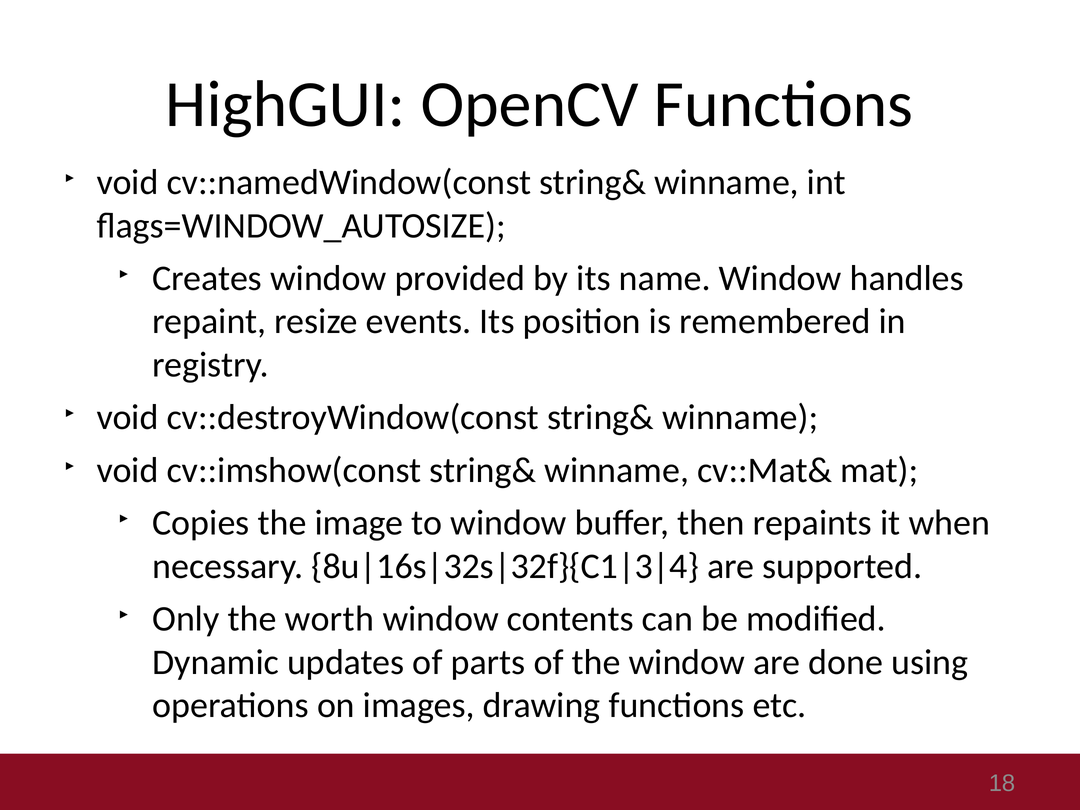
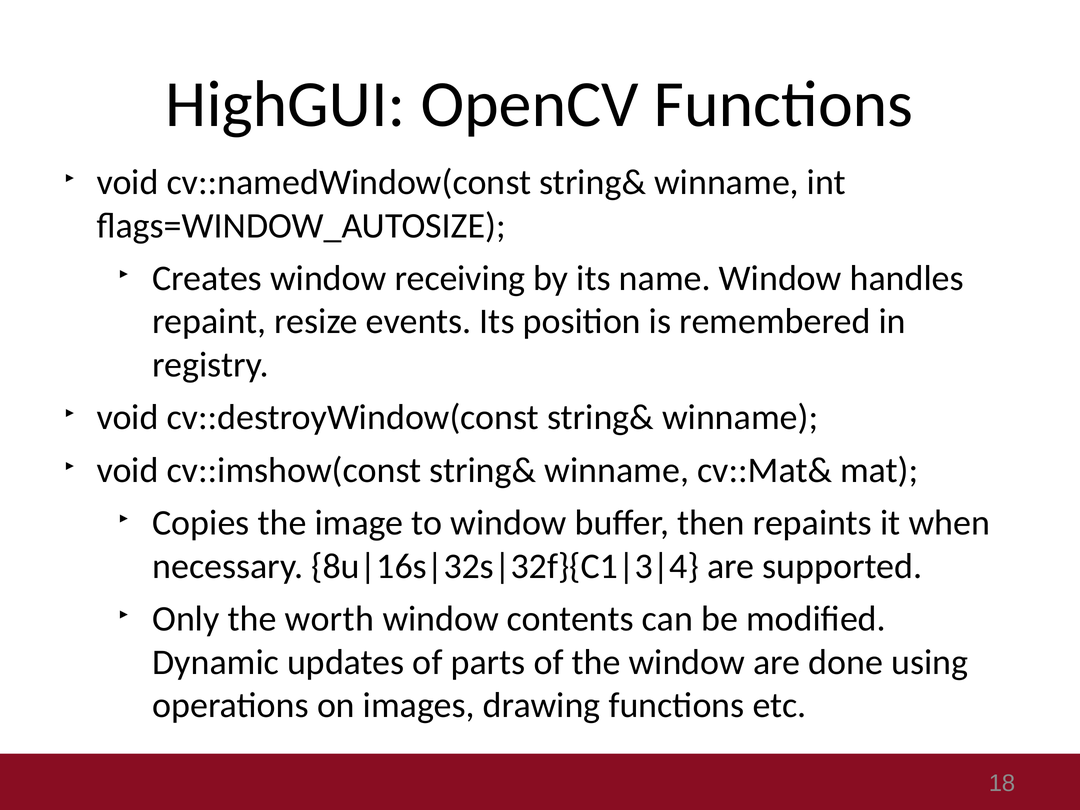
provided: provided -> receiving (460, 278)
